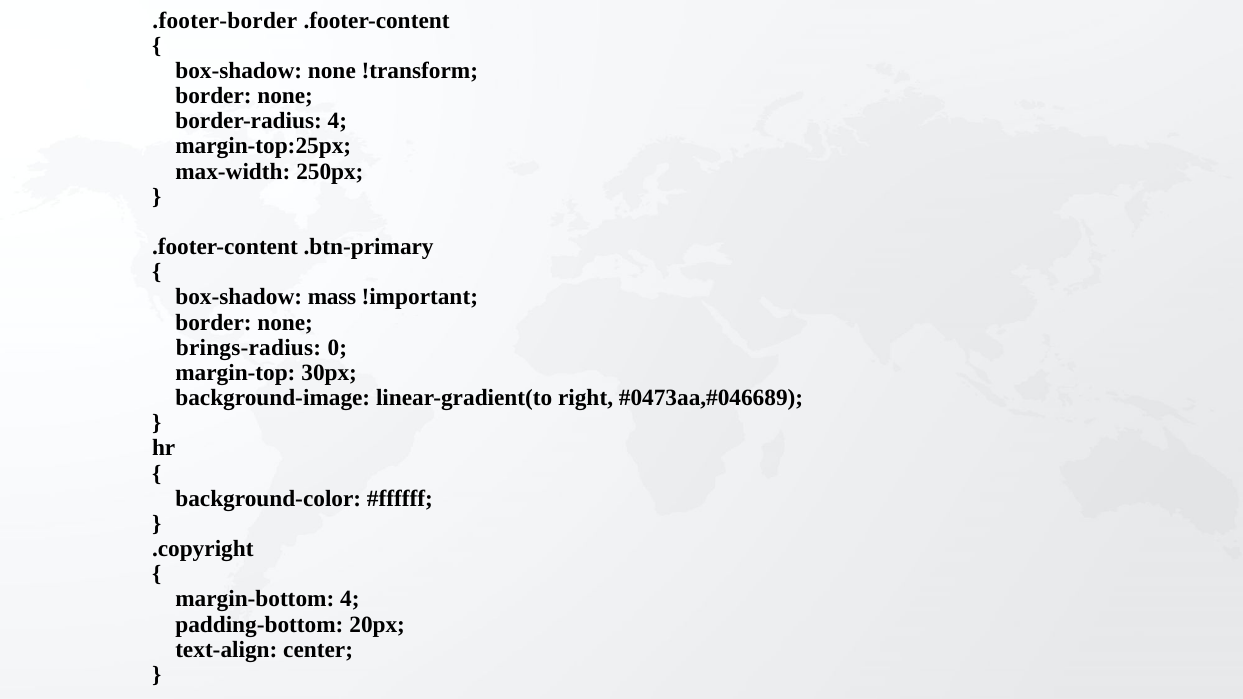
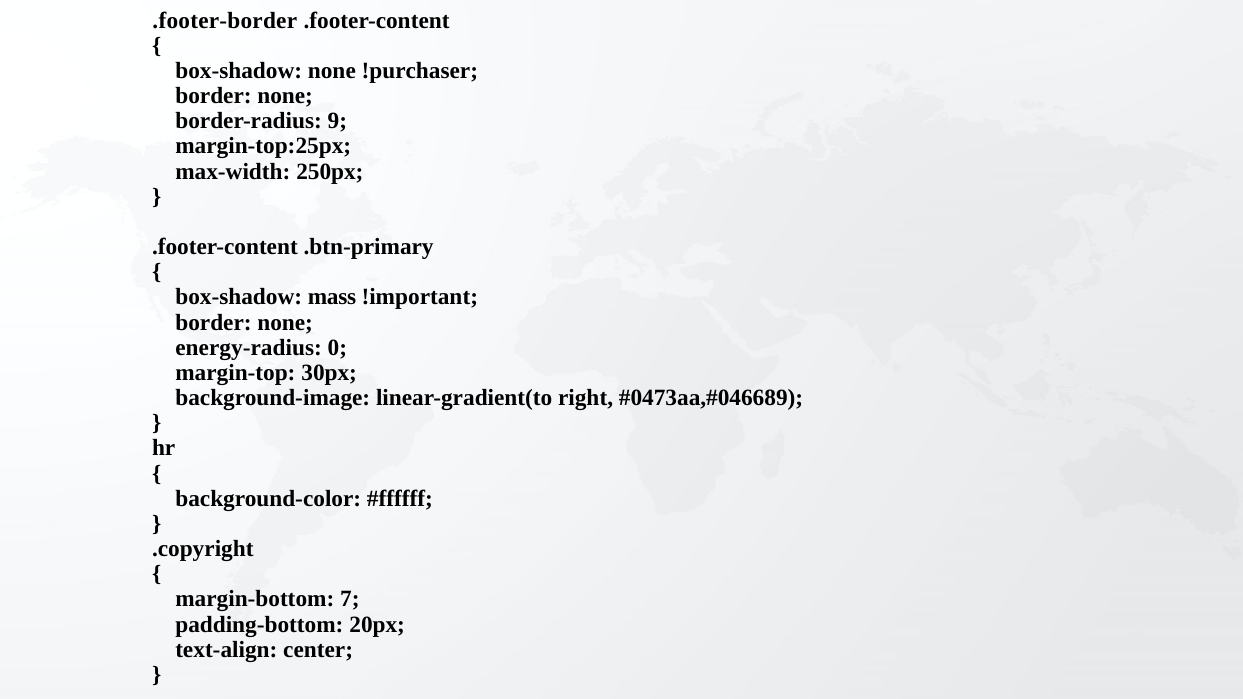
!transform: !transform -> !purchaser (420, 71)
border-radius 4: 4 -> 9 (337, 121)
brings-radius: brings-radius -> energy-radius (249, 348)
margin-bottom 4: 4 -> 7 (350, 599)
